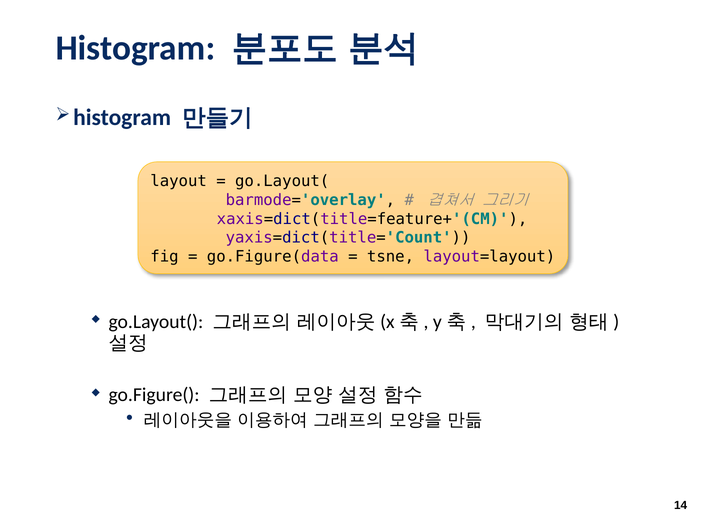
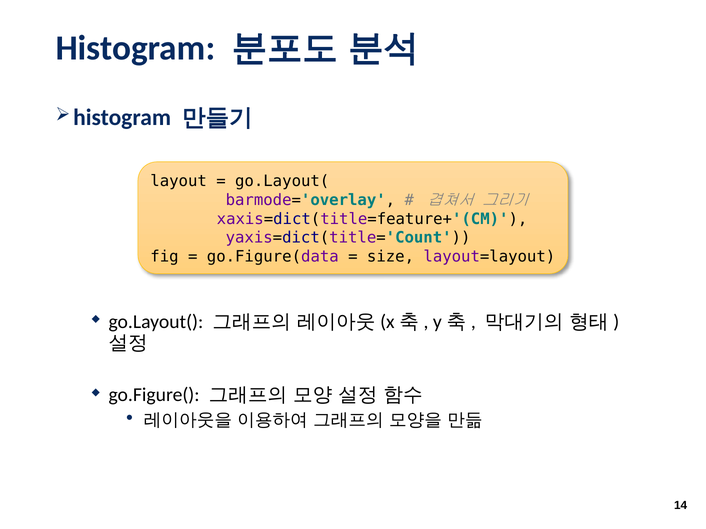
tsne: tsne -> size (391, 257)
